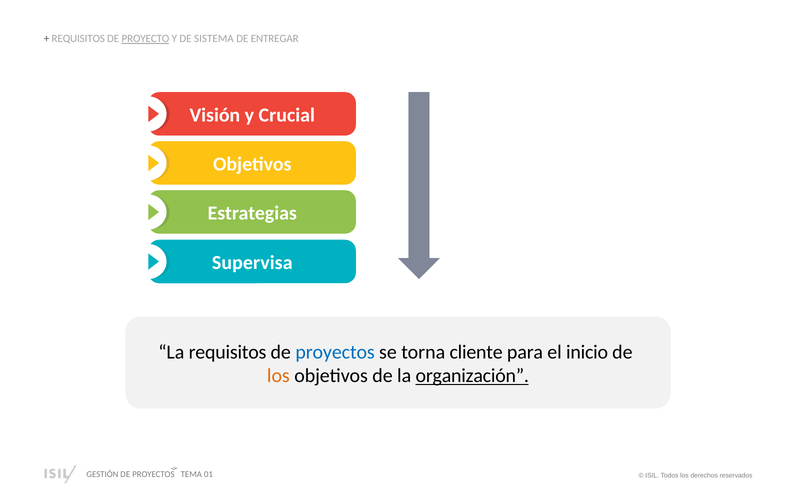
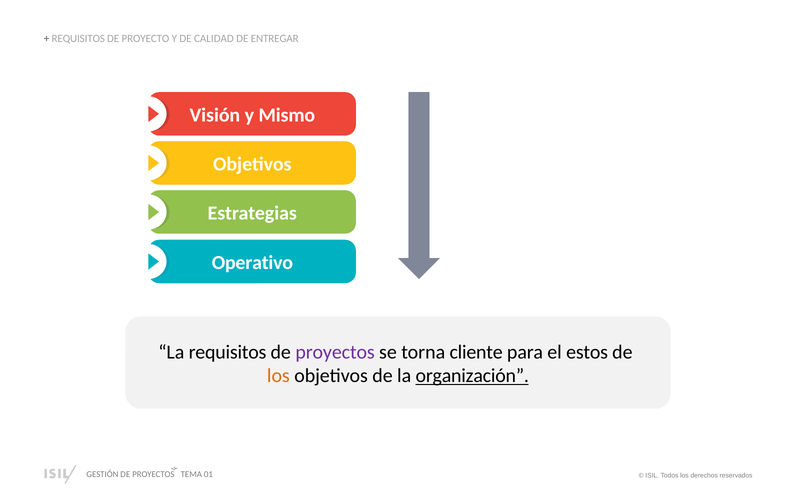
PROYECTO underline: present -> none (145, 39)
SISTEMA: SISTEMA -> CALIDAD (214, 39)
Crucial: Crucial -> Mismo (287, 115)
Supervisa: Supervisa -> Operativo (252, 263)
proyectos colour: blue -> purple (335, 352)
inicio: inicio -> estos (587, 352)
